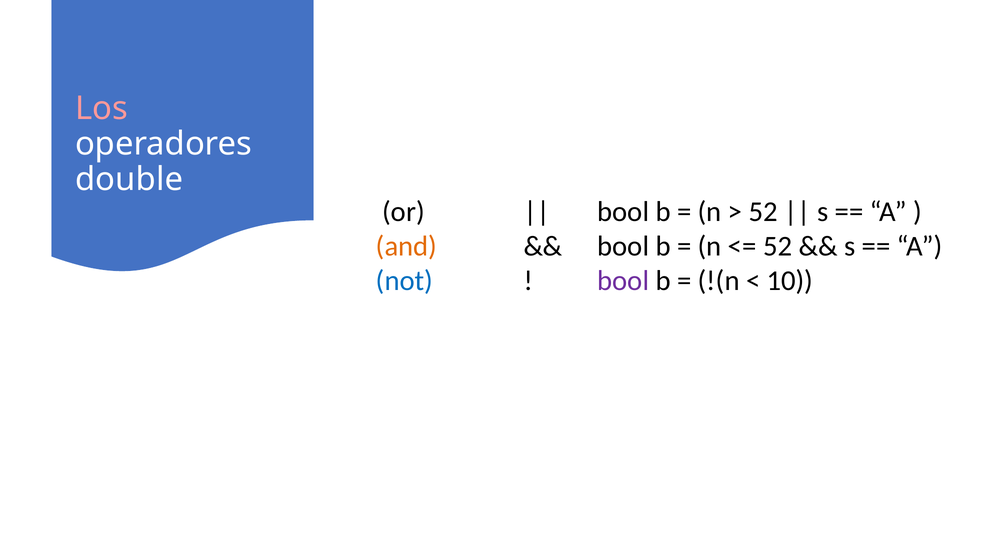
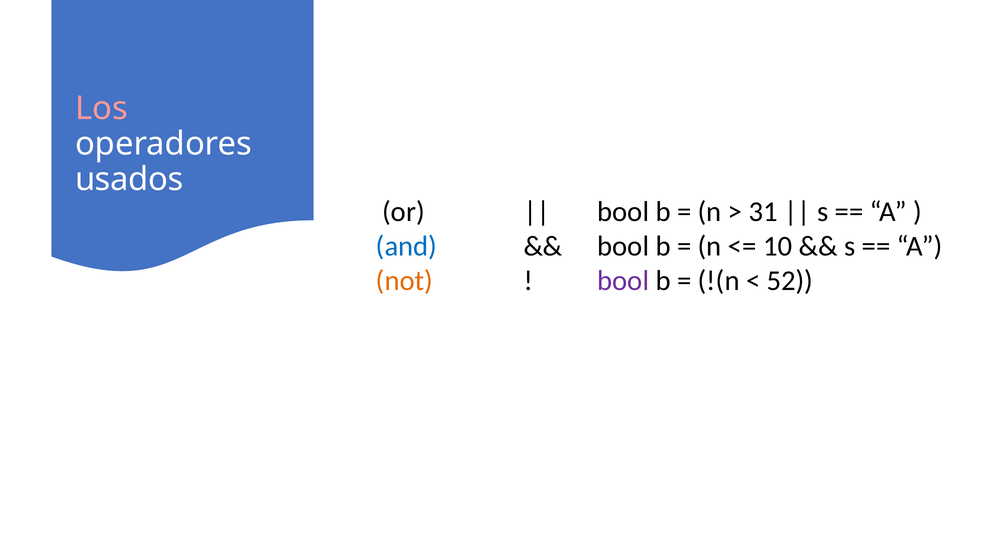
double: double -> usados (129, 179)
52: 52 -> 31 (763, 211)
and colour: orange -> blue (407, 246)
52: 52 -> 10 (778, 246)
not colour: blue -> orange (404, 280)
10: 10 -> 52 (790, 280)
